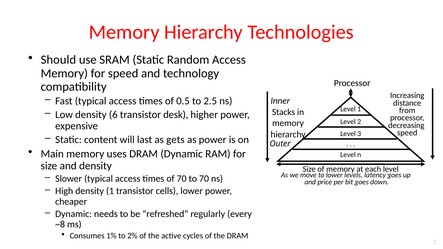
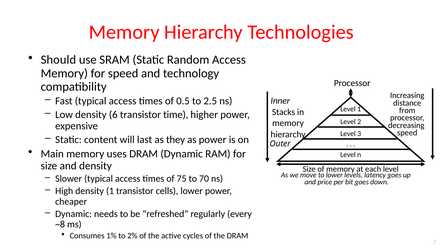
desk: desk -> time (176, 115)
gets: gets -> they (176, 140)
of 70: 70 -> 75 (182, 179)
